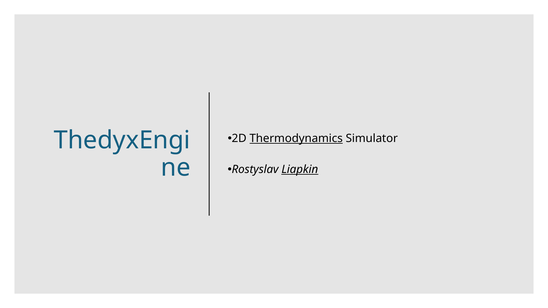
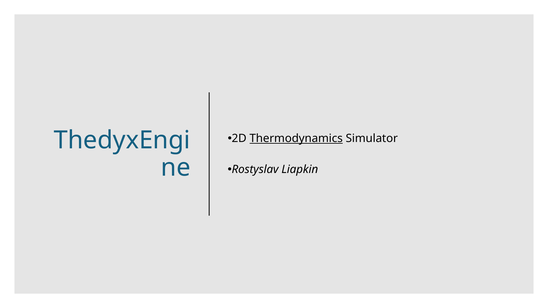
Liapkin underline: present -> none (300, 170)
